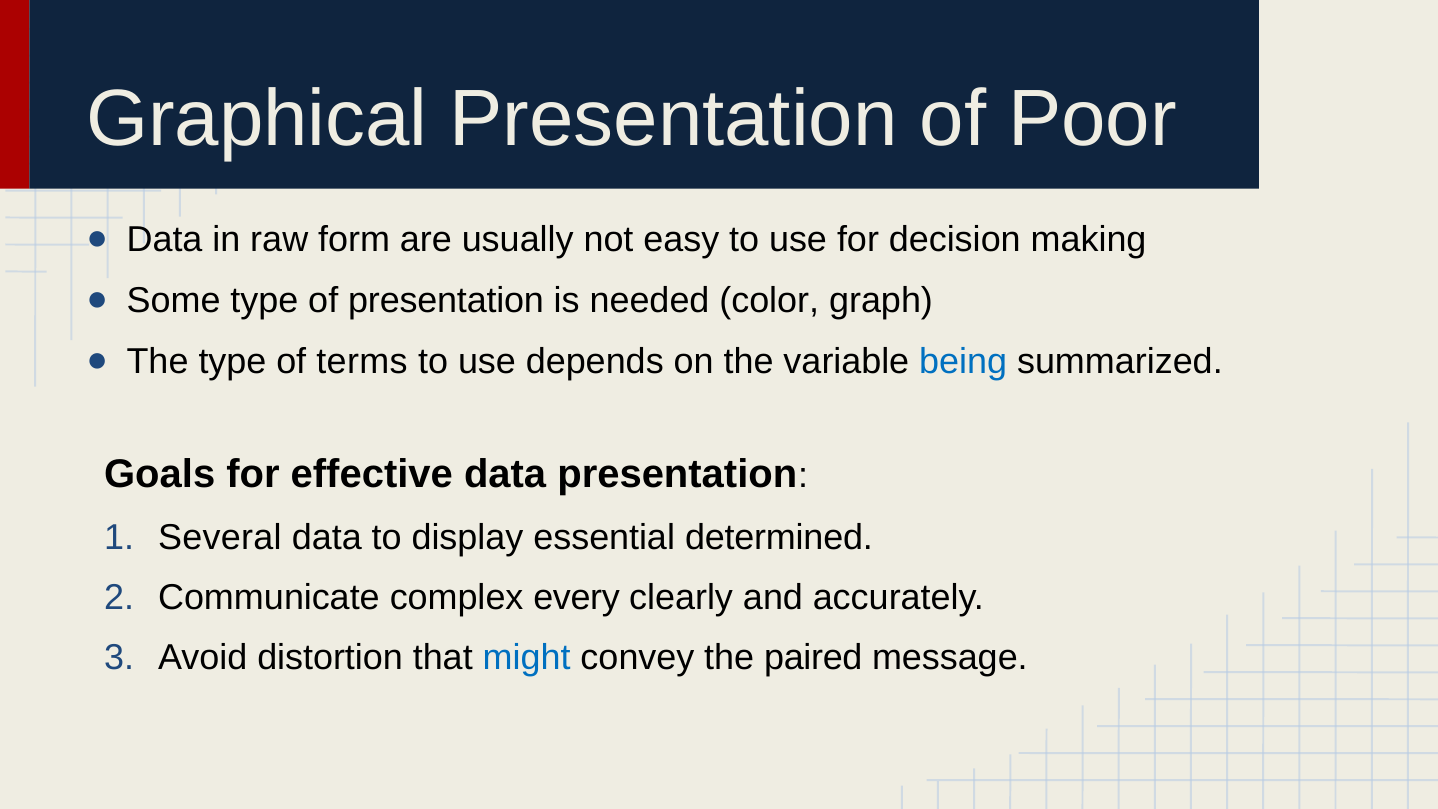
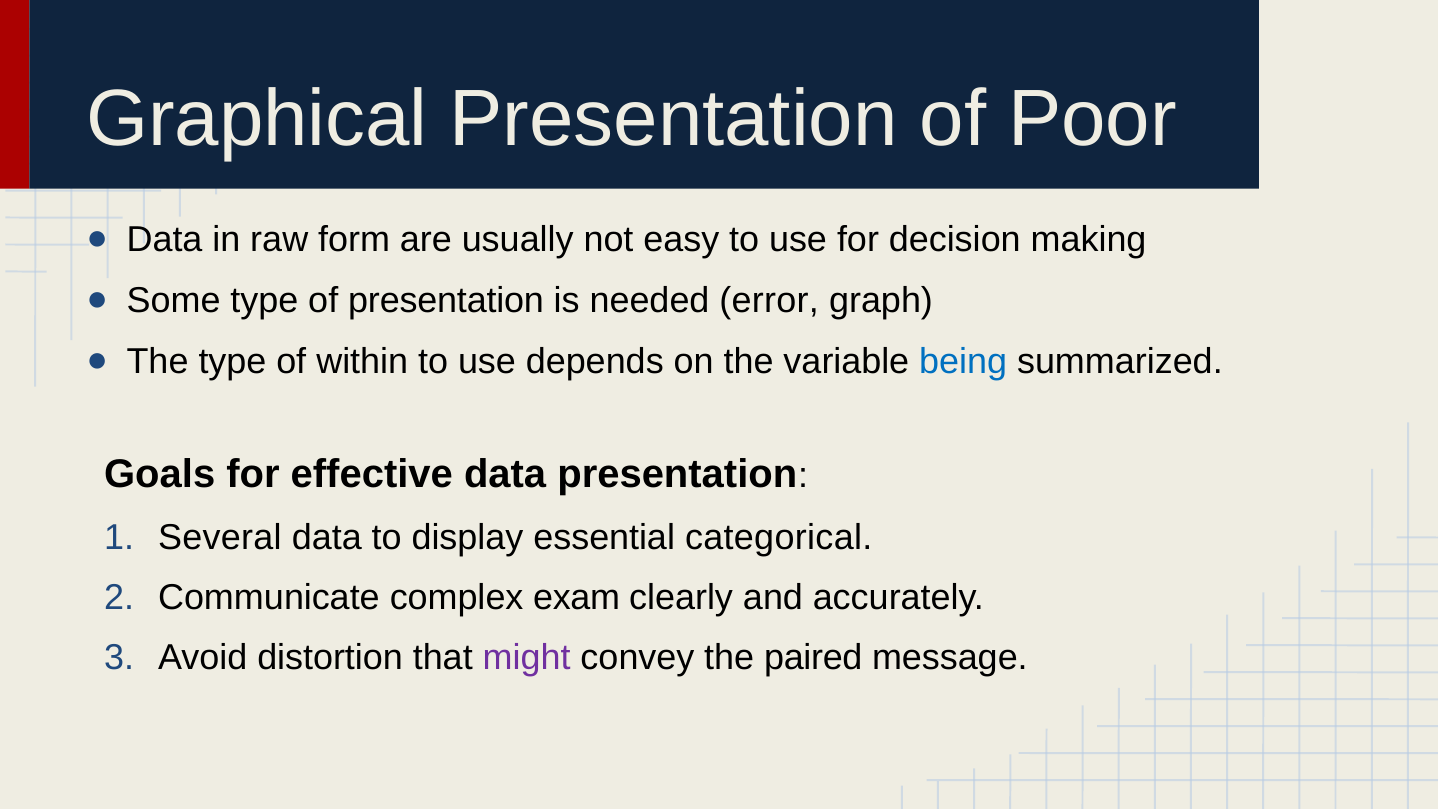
color: color -> error (769, 301)
terms: terms -> within (362, 362)
determined: determined -> categorical (779, 537)
every: every -> exam (577, 598)
might colour: blue -> purple (527, 658)
